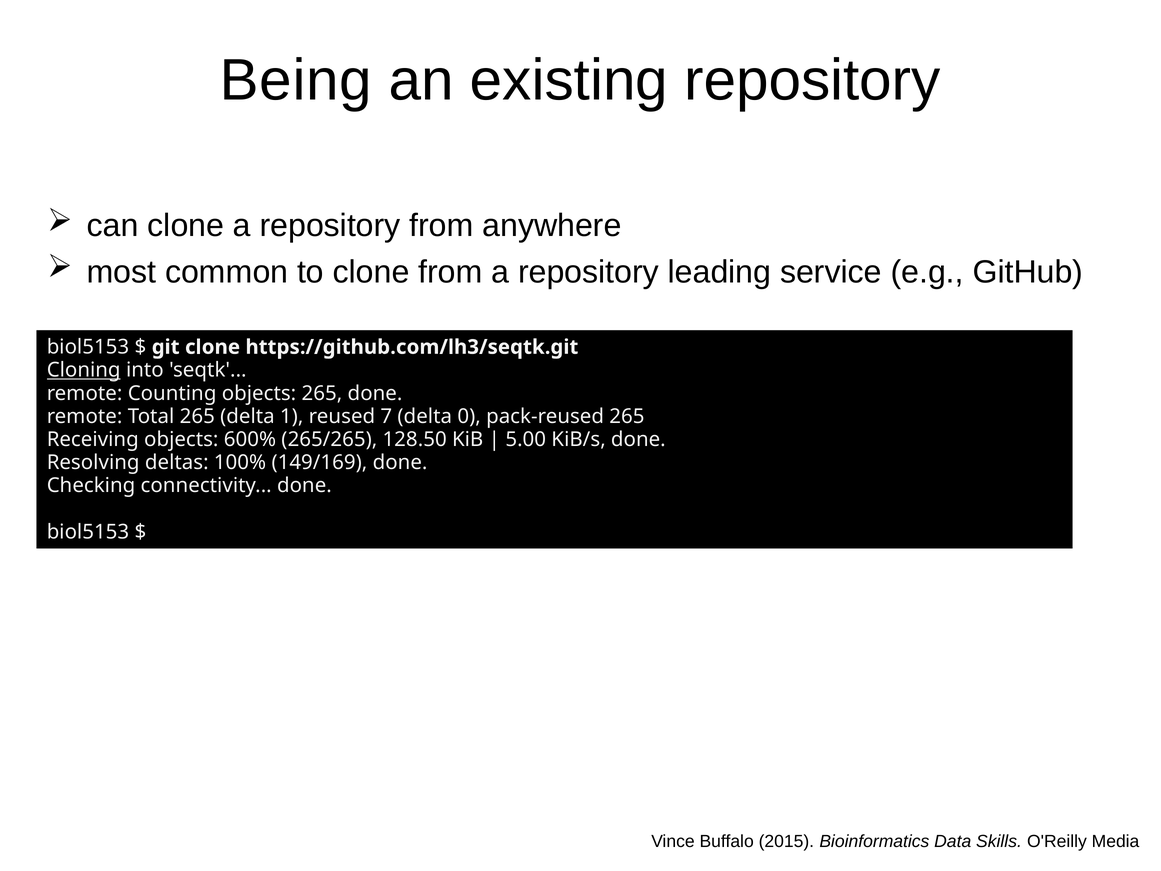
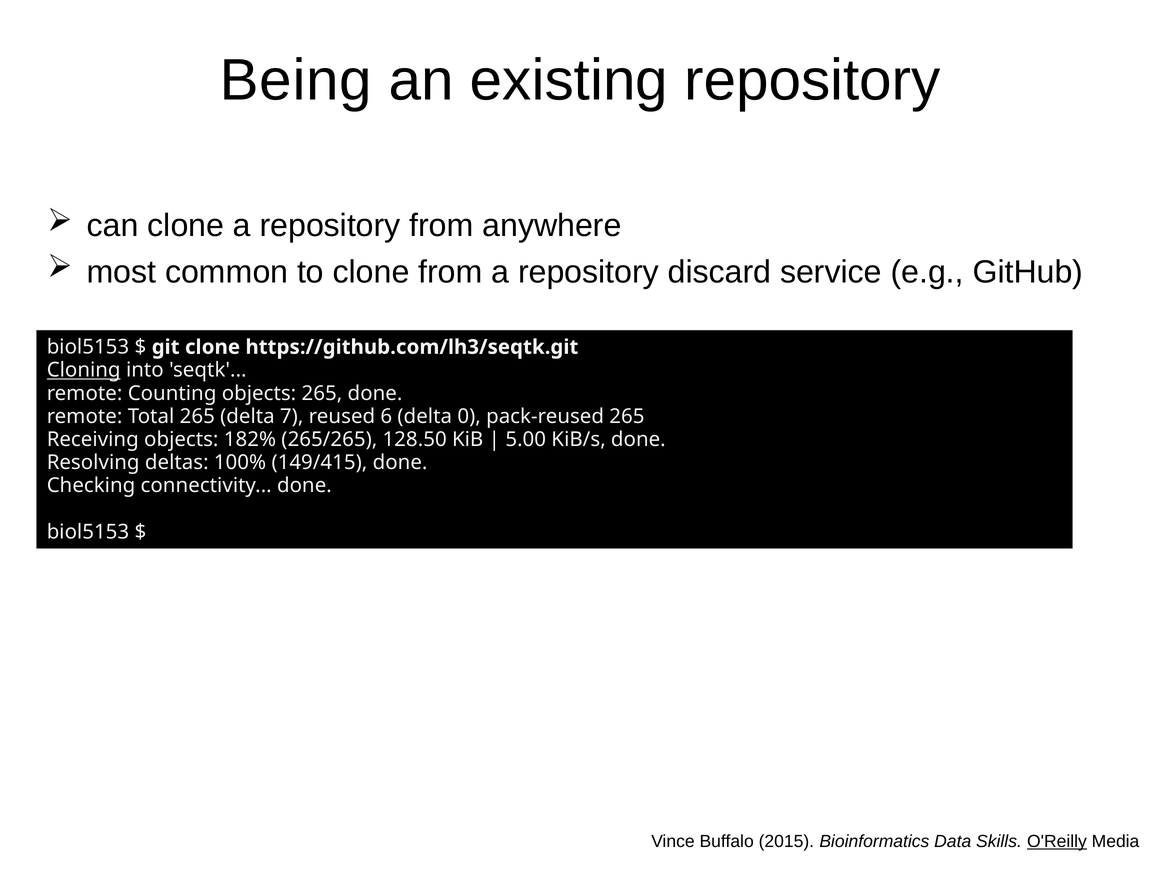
leading: leading -> discard (719, 272)
1: 1 -> 7 (292, 416)
7: 7 -> 6 (386, 416)
600%: 600% -> 182% (250, 439)
149/169: 149/169 -> 149/415 (319, 462)
O'Reilly underline: none -> present (1057, 841)
